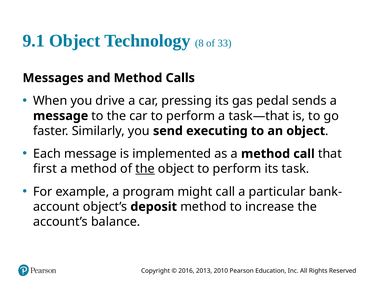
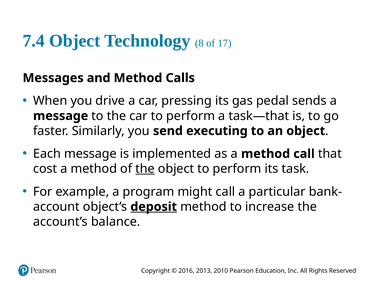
9.1: 9.1 -> 7.4 (34, 41)
33: 33 -> 17 (225, 43)
first: first -> cost (45, 169)
deposit underline: none -> present (154, 207)
